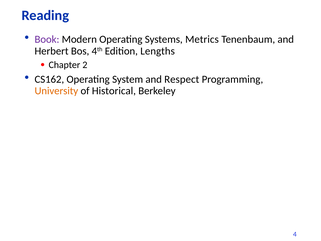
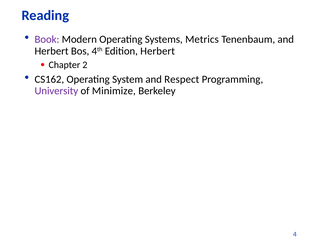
Edition Lengths: Lengths -> Herbert (158, 51)
University colour: orange -> purple (56, 91)
Historical: Historical -> Minimize (114, 91)
